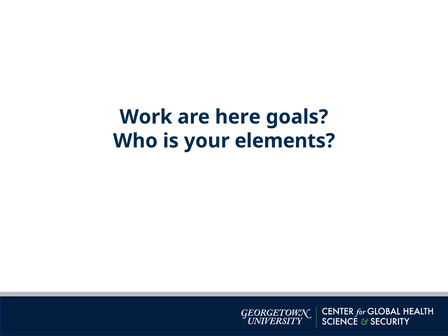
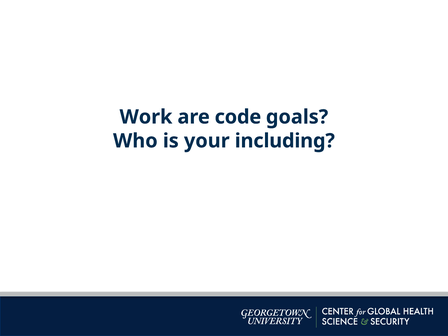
here: here -> code (238, 117)
elements: elements -> including (285, 141)
